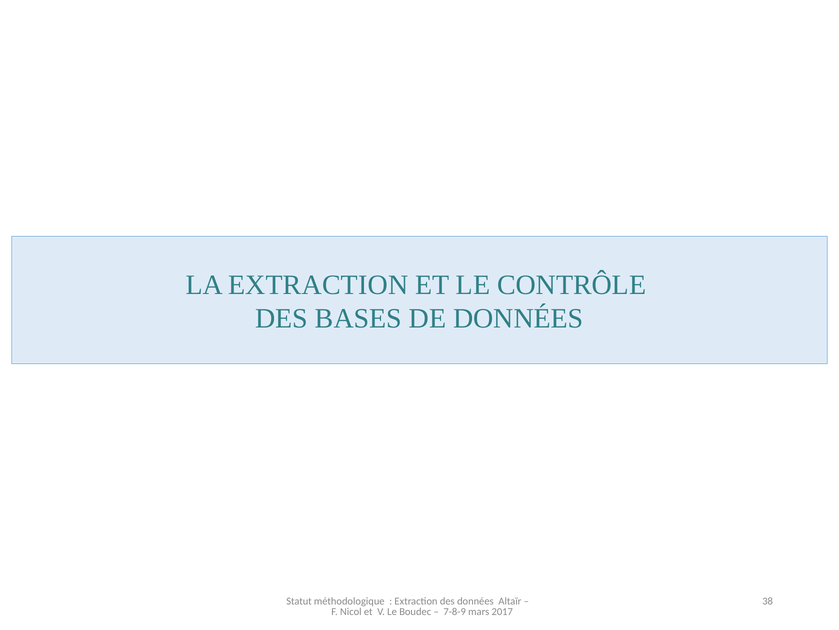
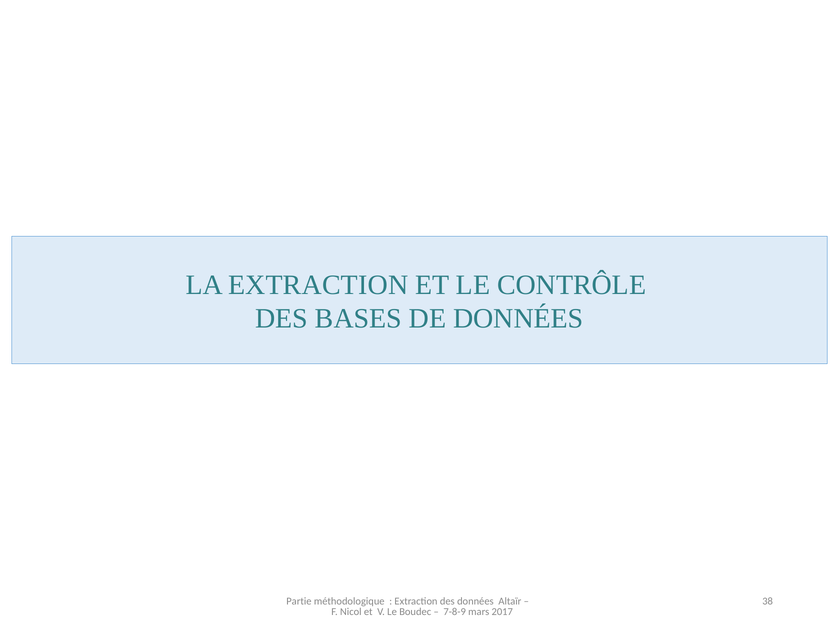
Statut: Statut -> Partie (299, 601)
